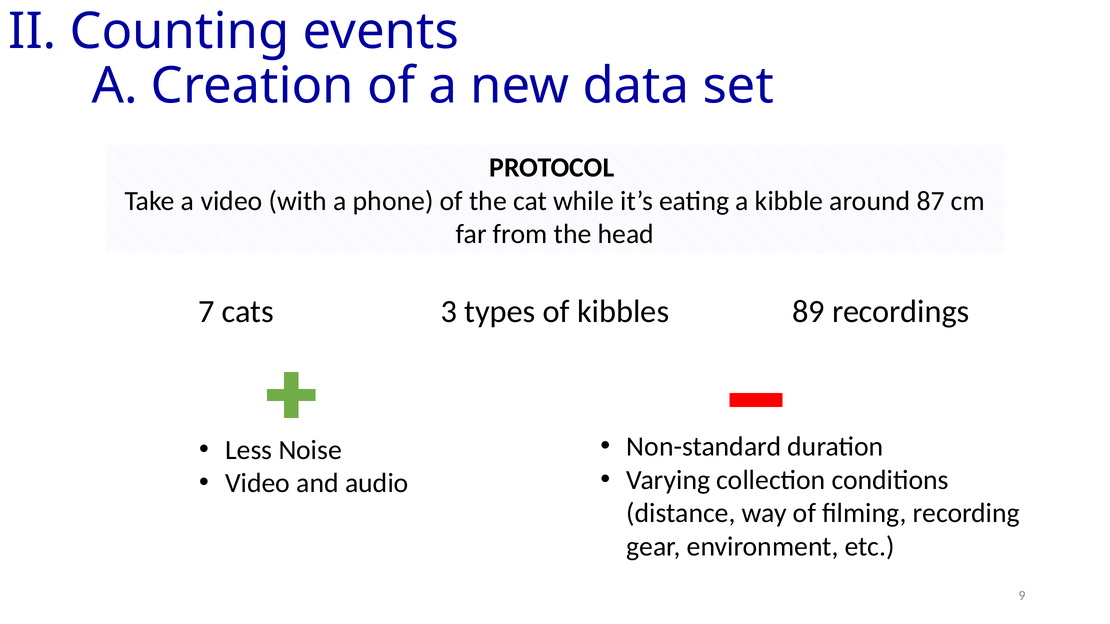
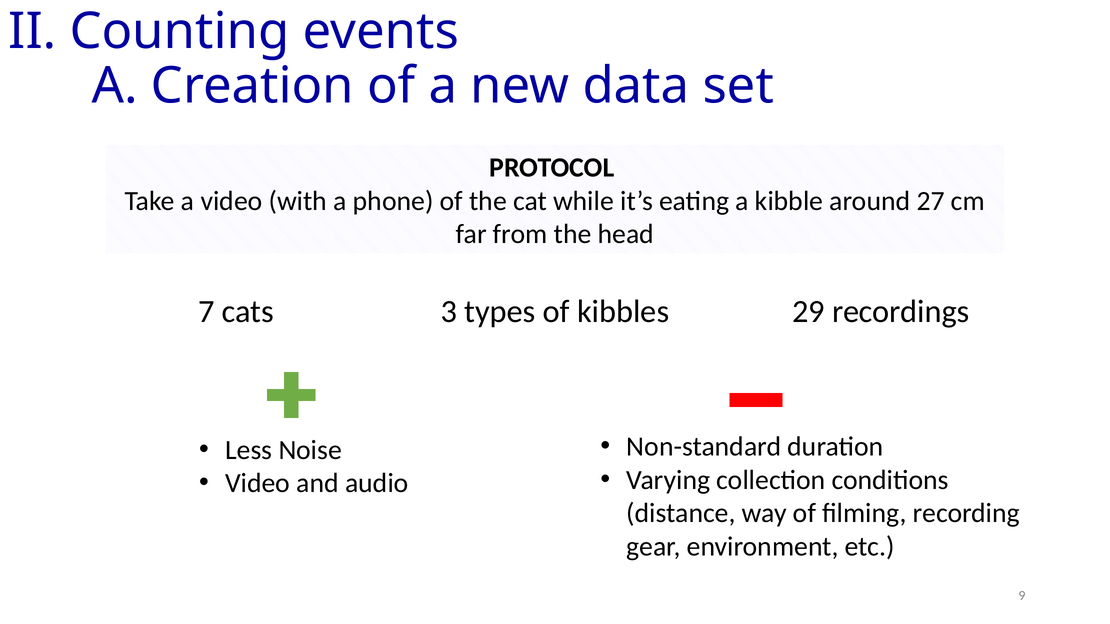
87: 87 -> 27 (931, 201)
89: 89 -> 29 (808, 312)
